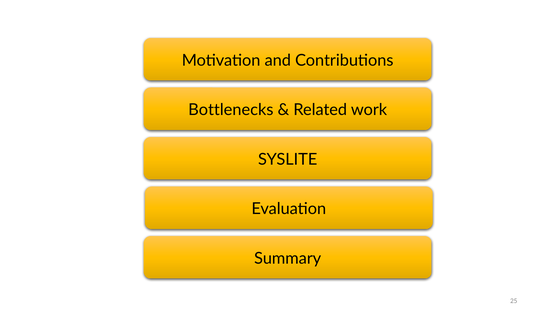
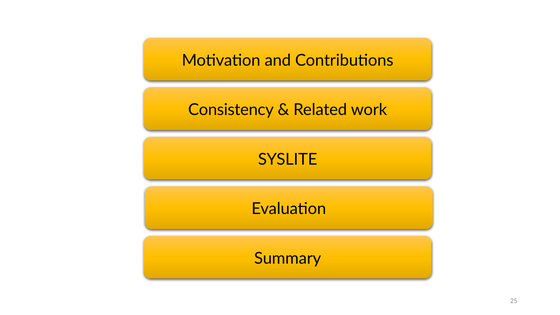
Bottlenecks: Bottlenecks -> Consistency (231, 110)
